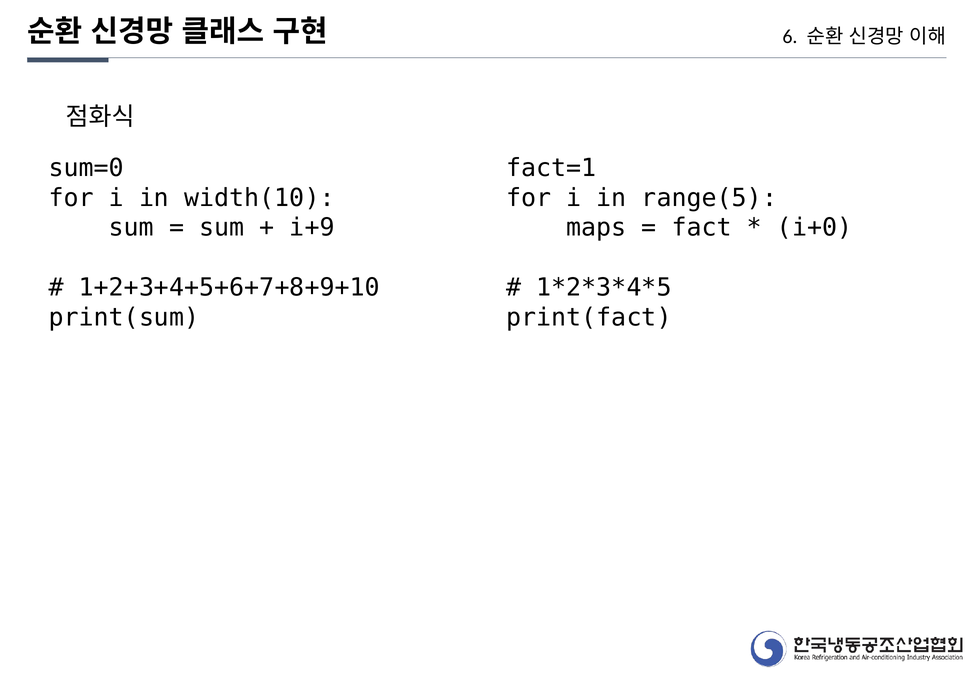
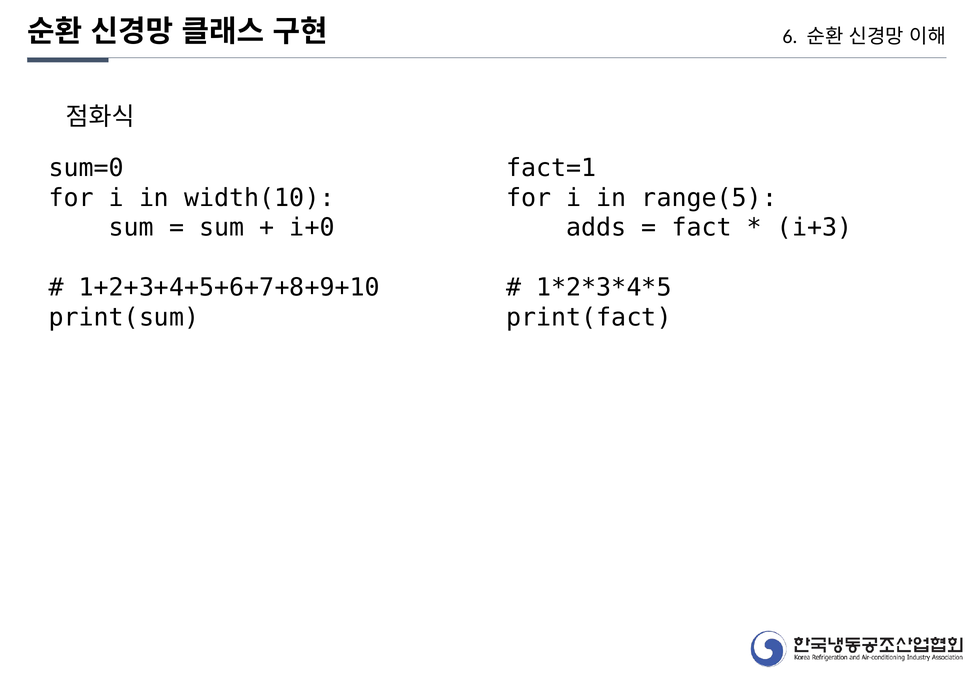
i+9: i+9 -> i+0 (312, 228)
maps: maps -> adds (596, 228)
i+0: i+0 -> i+3 (815, 228)
